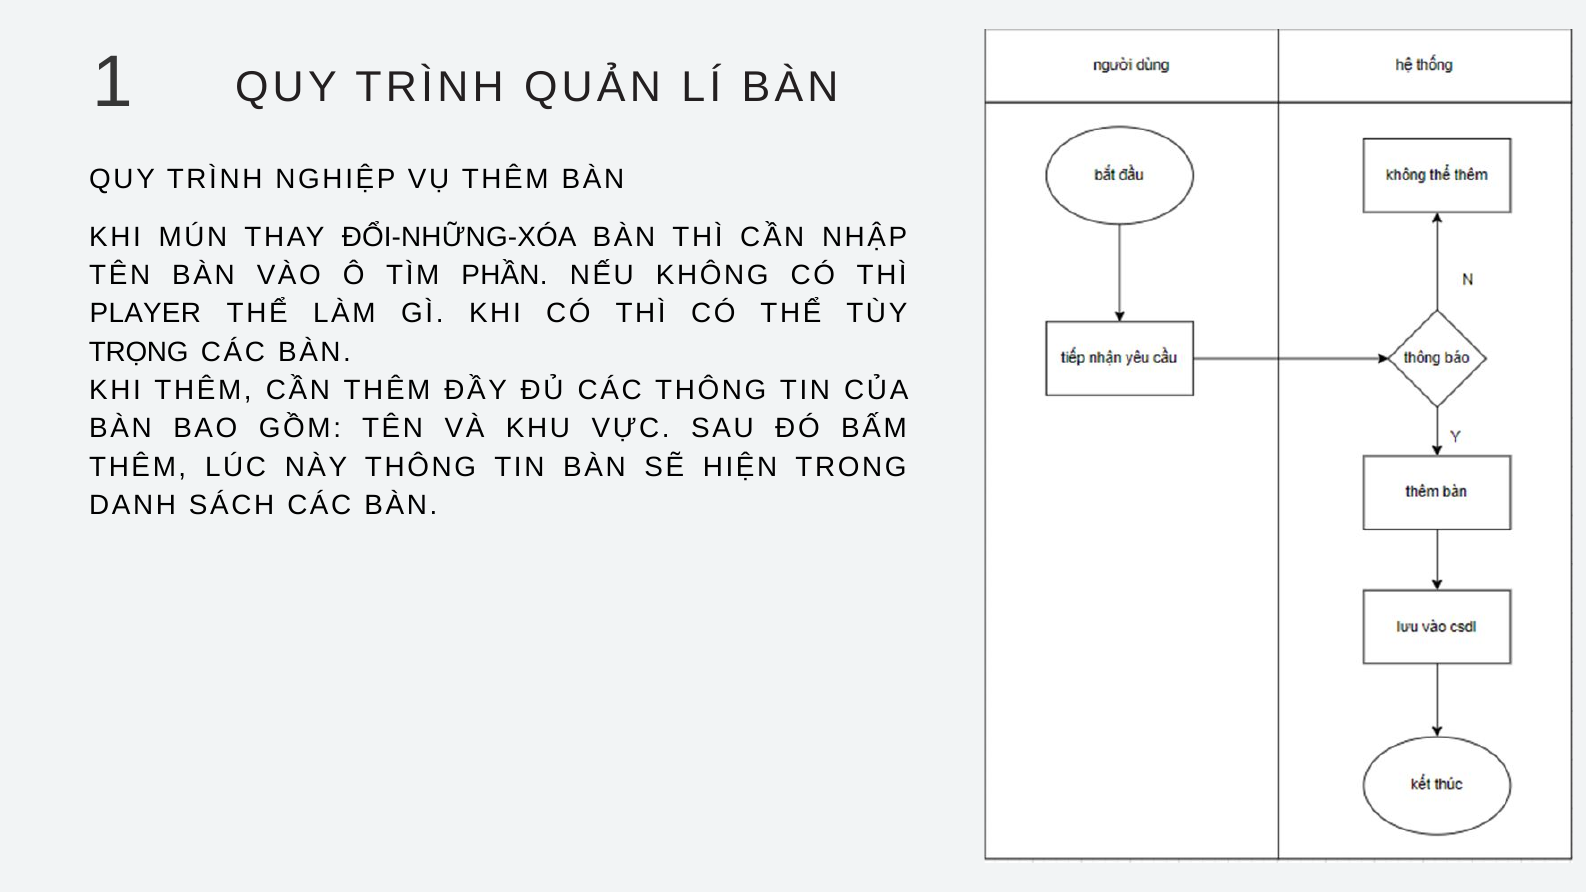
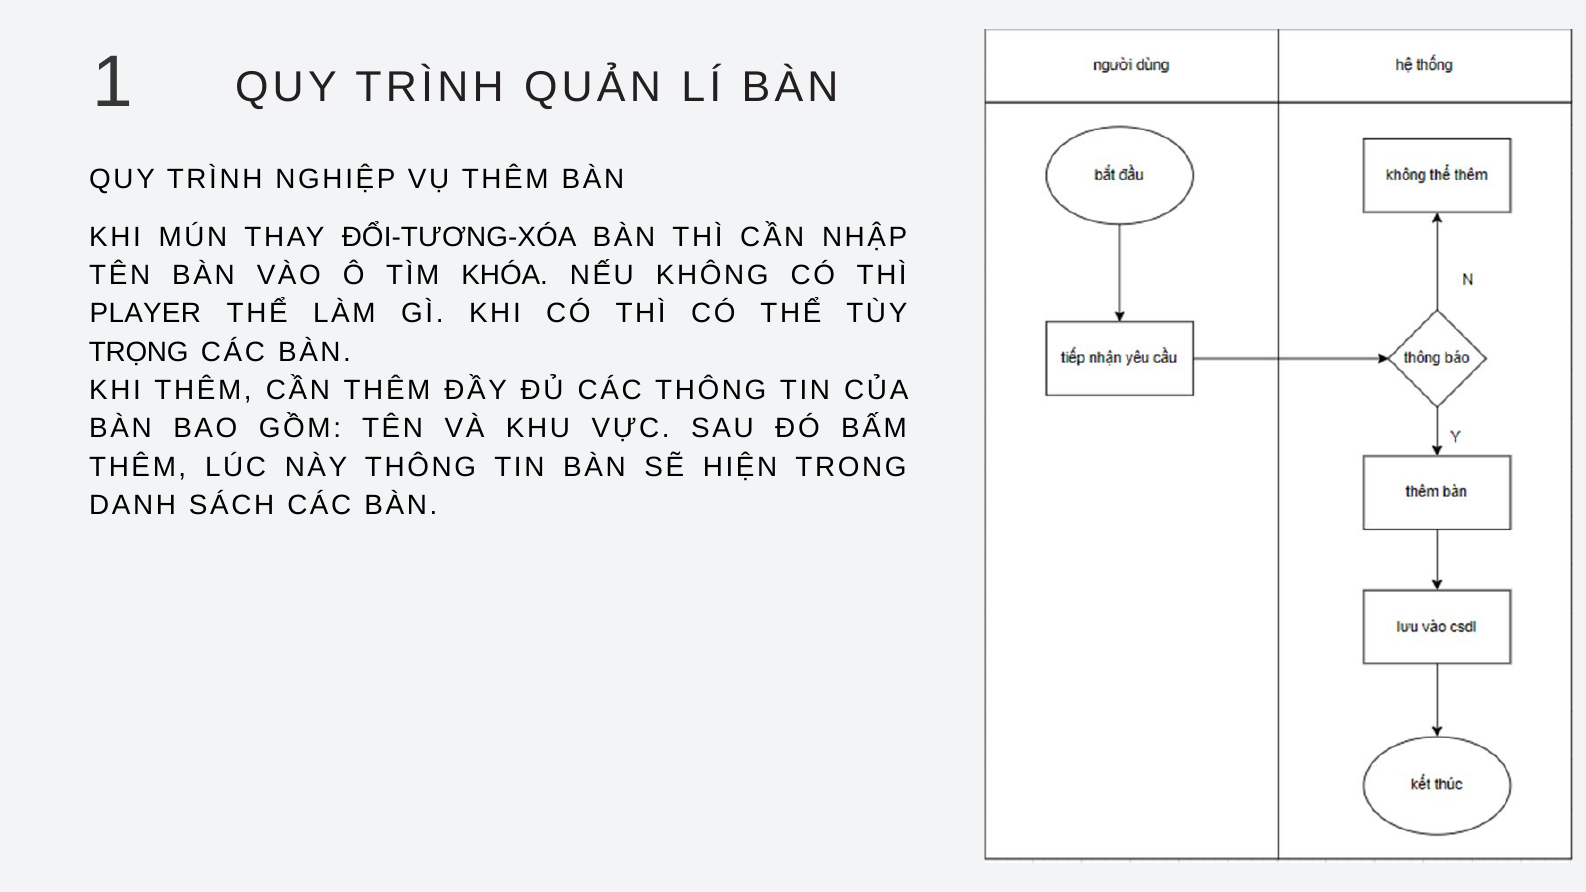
ĐỔI-NHỮNG-XÓA: ĐỔI-NHỮNG-XÓA -> ĐỔI-TƯƠNG-XÓA (459, 237)
PHẦN: PHẦN -> KHÓA (505, 275)
